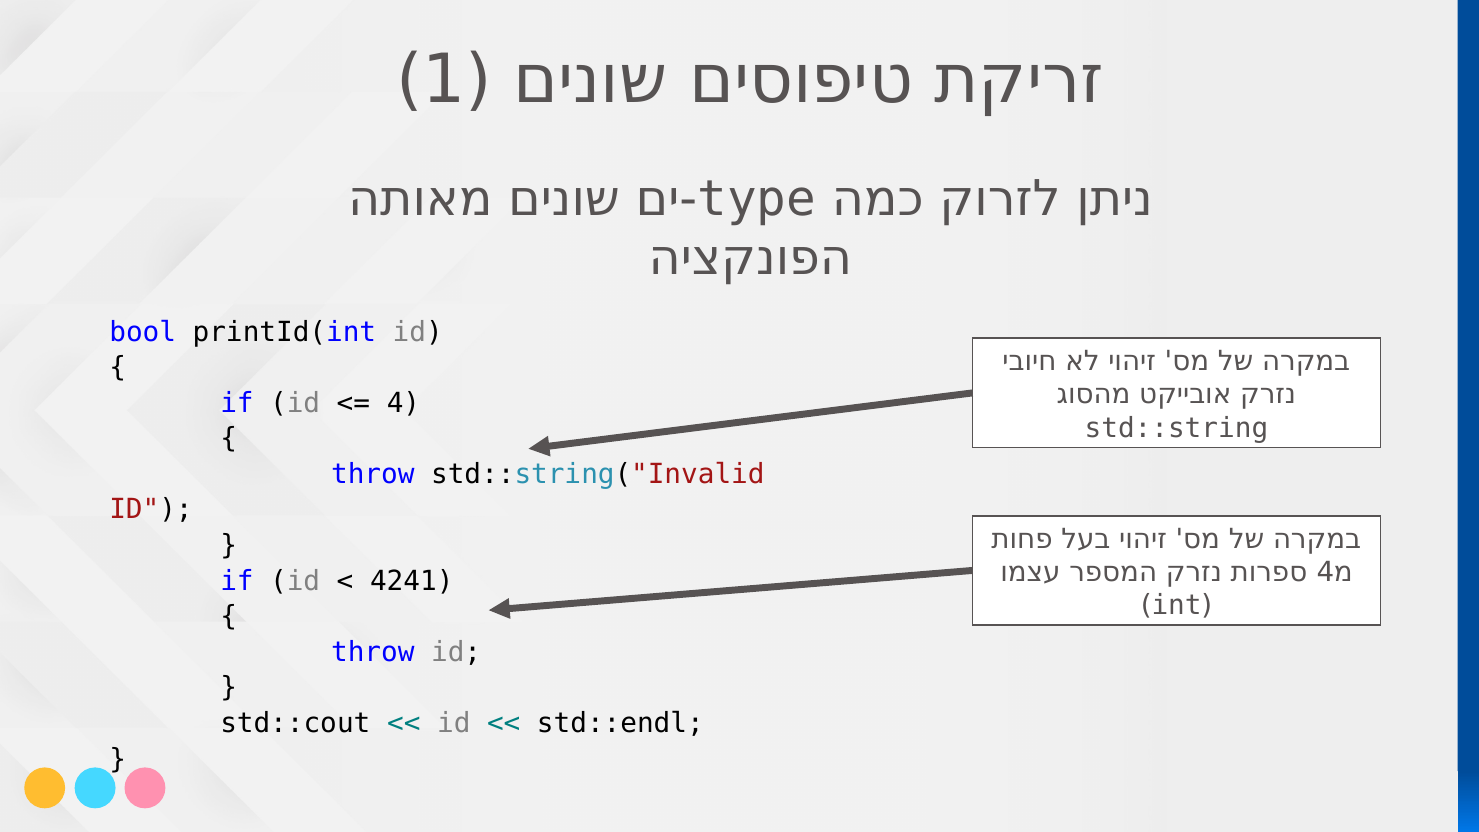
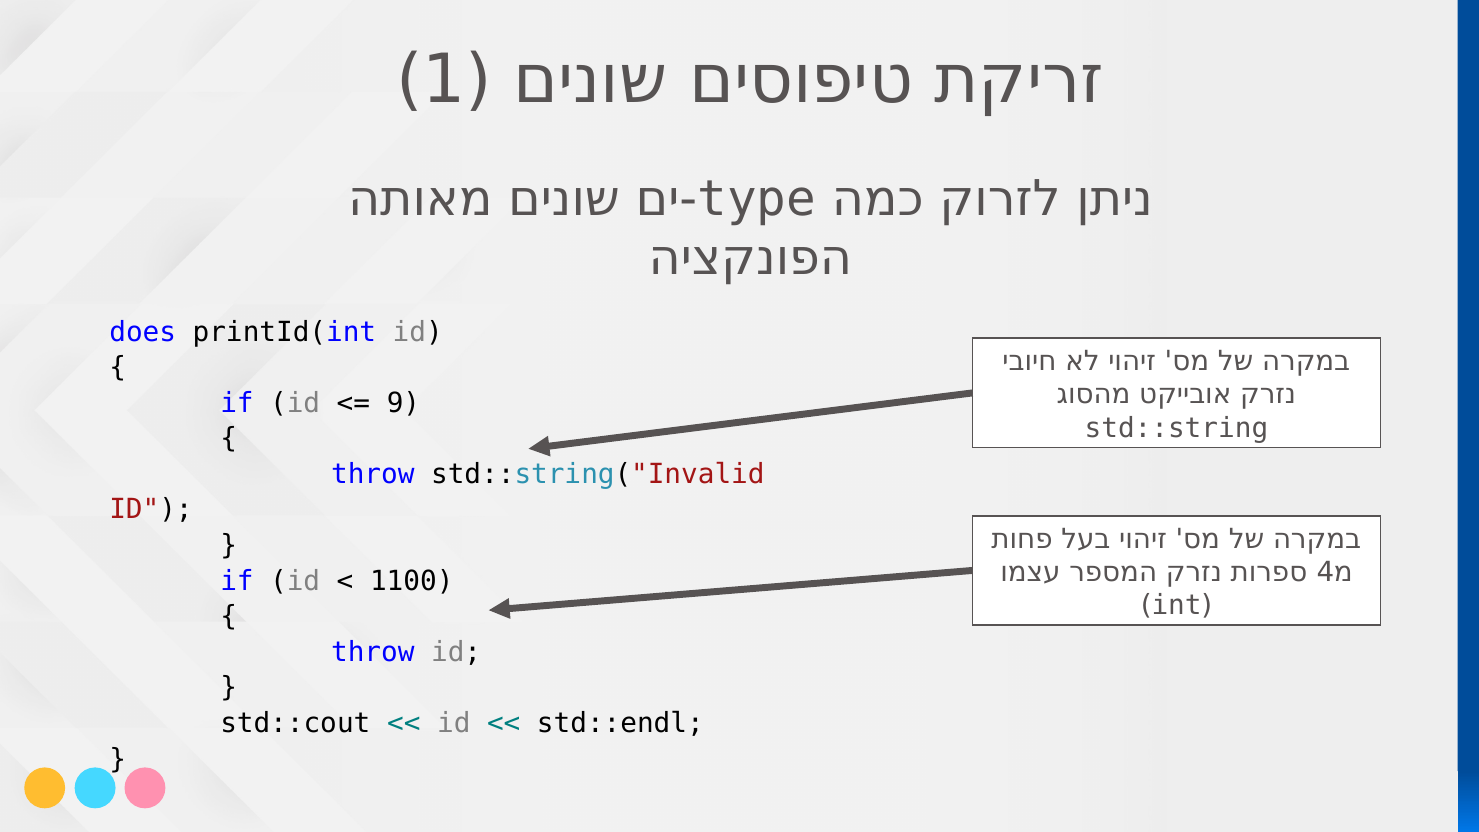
bool: bool -> does (143, 332)
4: 4 -> 9 (403, 403)
4241: 4241 -> 1100 (412, 581)
